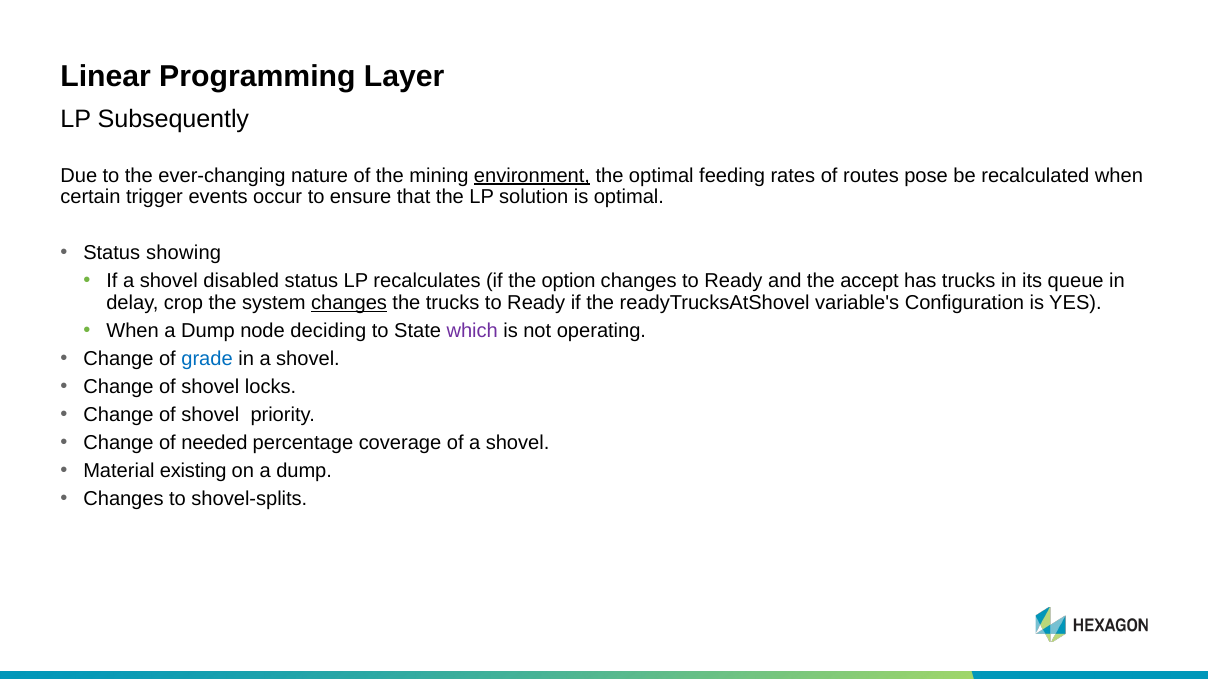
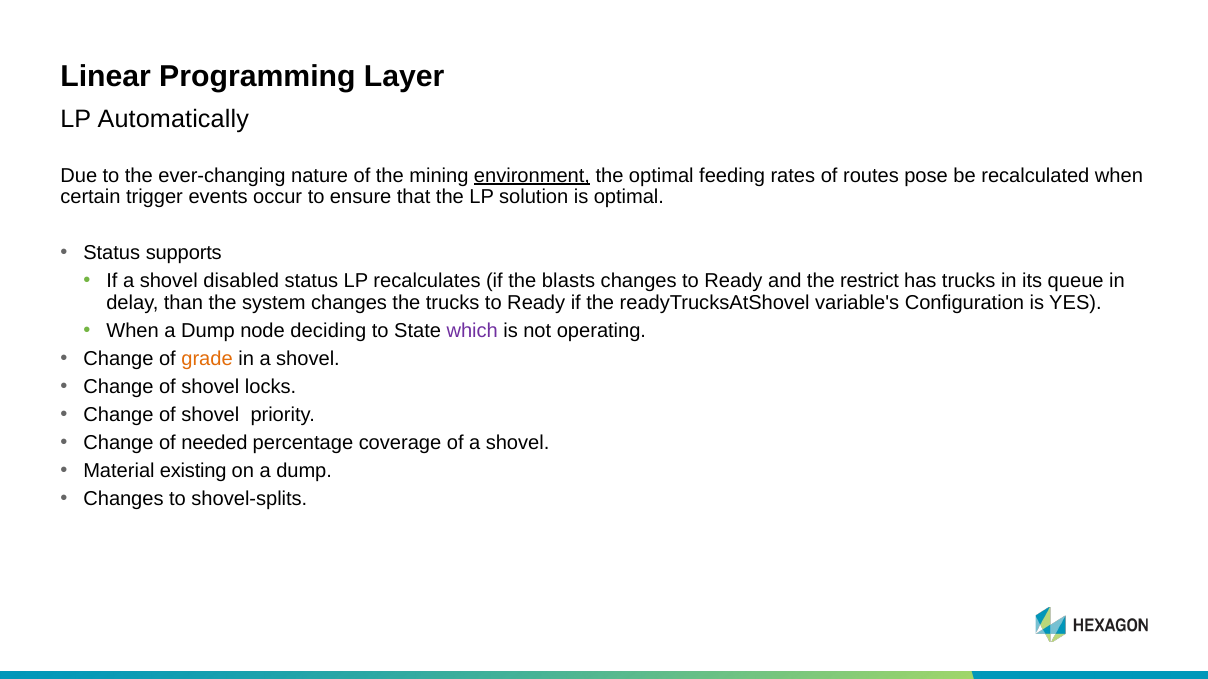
Subsequently: Subsequently -> Automatically (173, 119)
showing: showing -> supports (184, 253)
option: option -> blasts (568, 281)
accept: accept -> restrict (870, 281)
crop: crop -> than (183, 303)
changes underline: present -> none (349, 303)
grade colour: blue -> orange (207, 359)
